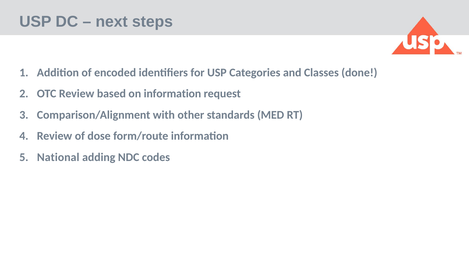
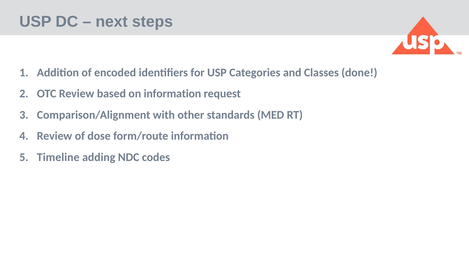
National: National -> Timeline (58, 157)
